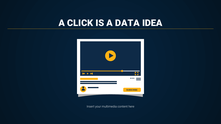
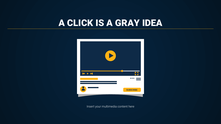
DATA: DATA -> GRAY (127, 23)
